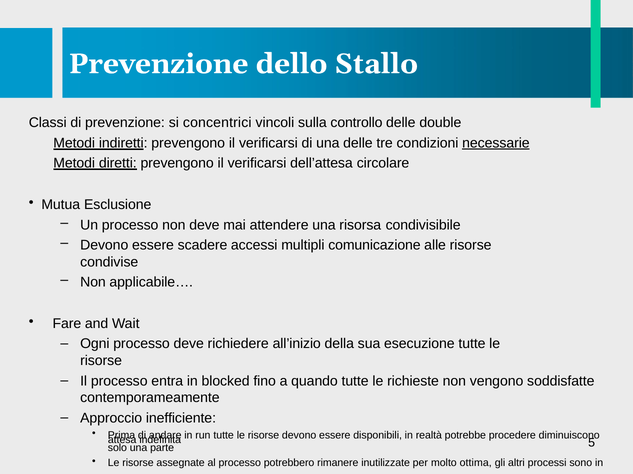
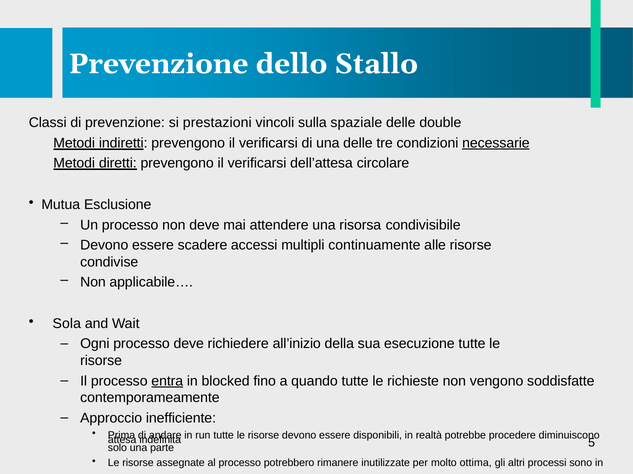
concentrici: concentrici -> prestazioni (217, 123)
controllo: controllo -> spaziale (356, 123)
comunicazione: comunicazione -> continuamente (374, 246)
Fare: Fare -> Sola (67, 324)
entra underline: none -> present (167, 382)
